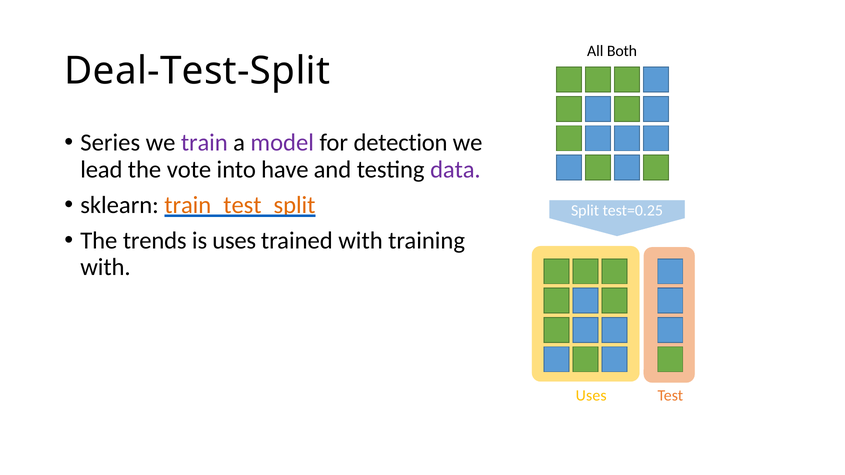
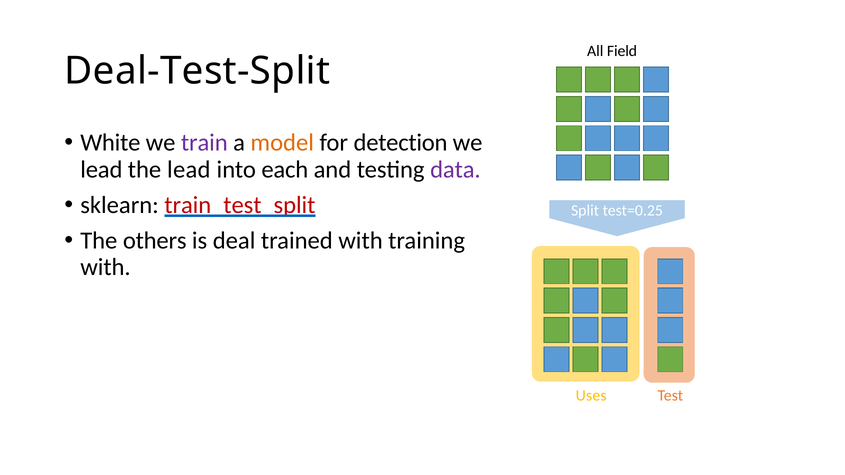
Both: Both -> Field (622, 51)
Series: Series -> White (110, 143)
model colour: purple -> orange (282, 143)
the vote: vote -> lead (189, 169)
have: have -> each (285, 169)
train_test_split colour: orange -> red (240, 205)
trends: trends -> others (155, 241)
is uses: uses -> deal (234, 241)
